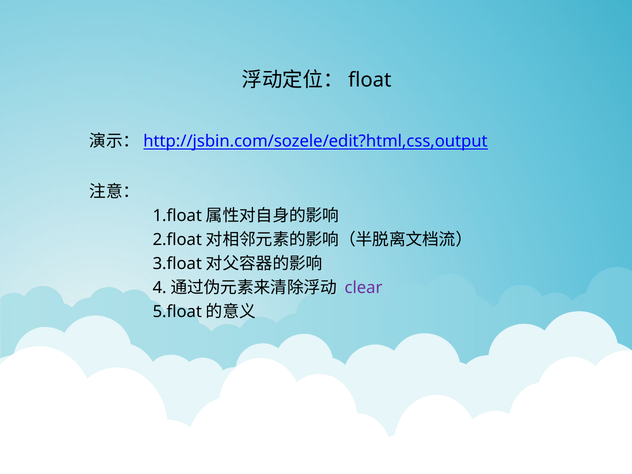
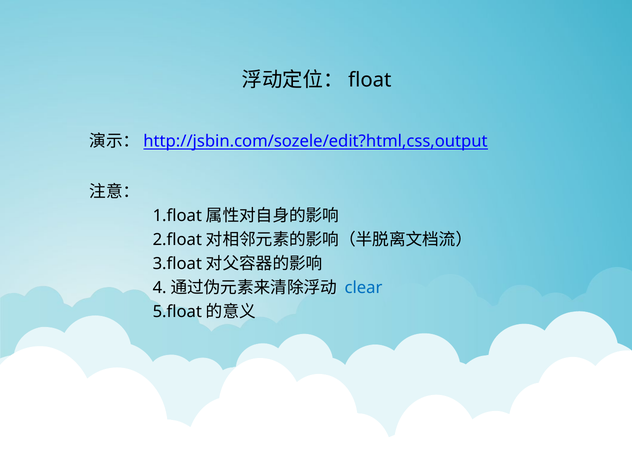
clear colour: purple -> blue (364, 288)
